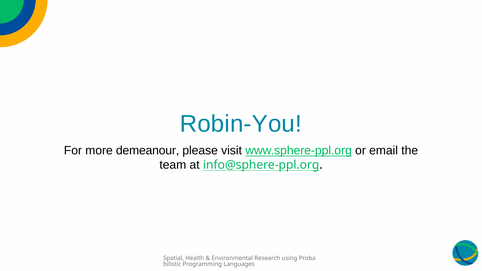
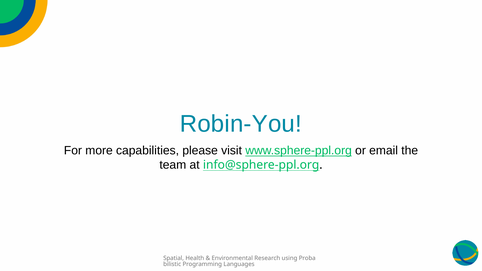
demeanour: demeanour -> capabilities (148, 151)
